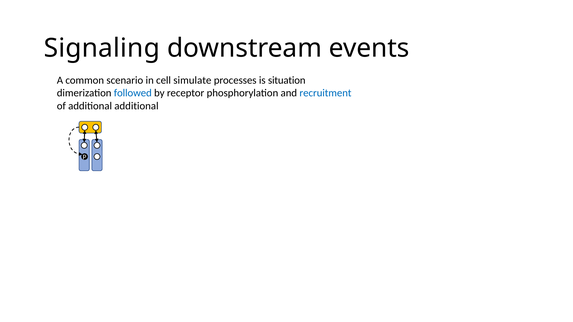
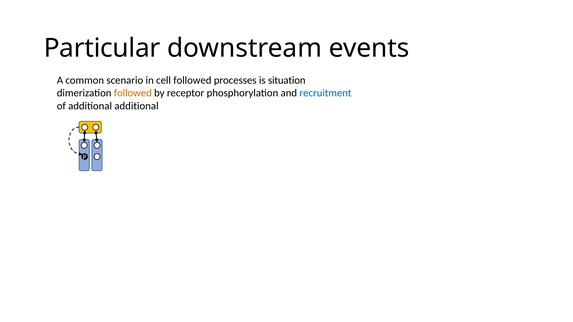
Signaling: Signaling -> Particular (102, 48)
cell simulate: simulate -> followed (192, 80)
followed colour: blue -> orange (133, 93)
